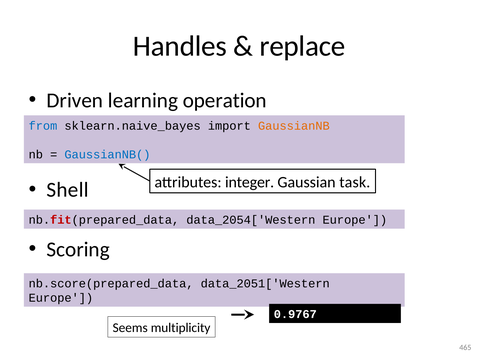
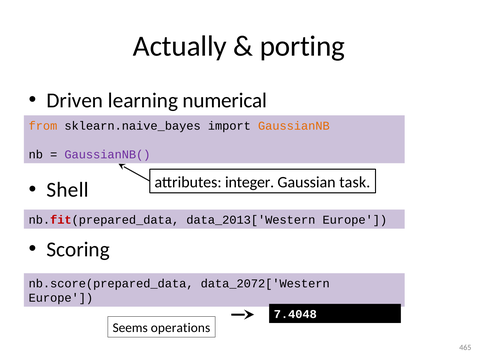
Handles: Handles -> Actually (180, 46)
replace: replace -> porting (302, 46)
operation: operation -> numerical (225, 100)
from colour: blue -> orange (43, 126)
GaussianNB( colour: blue -> purple (107, 154)
data_2054['Western: data_2054['Western -> data_2013['Western (251, 220)
data_2051['Western: data_2051['Western -> data_2072['Western (265, 283)
0.9767: 0.9767 -> 7.4048 (295, 314)
multiplicity: multiplicity -> operations (180, 327)
